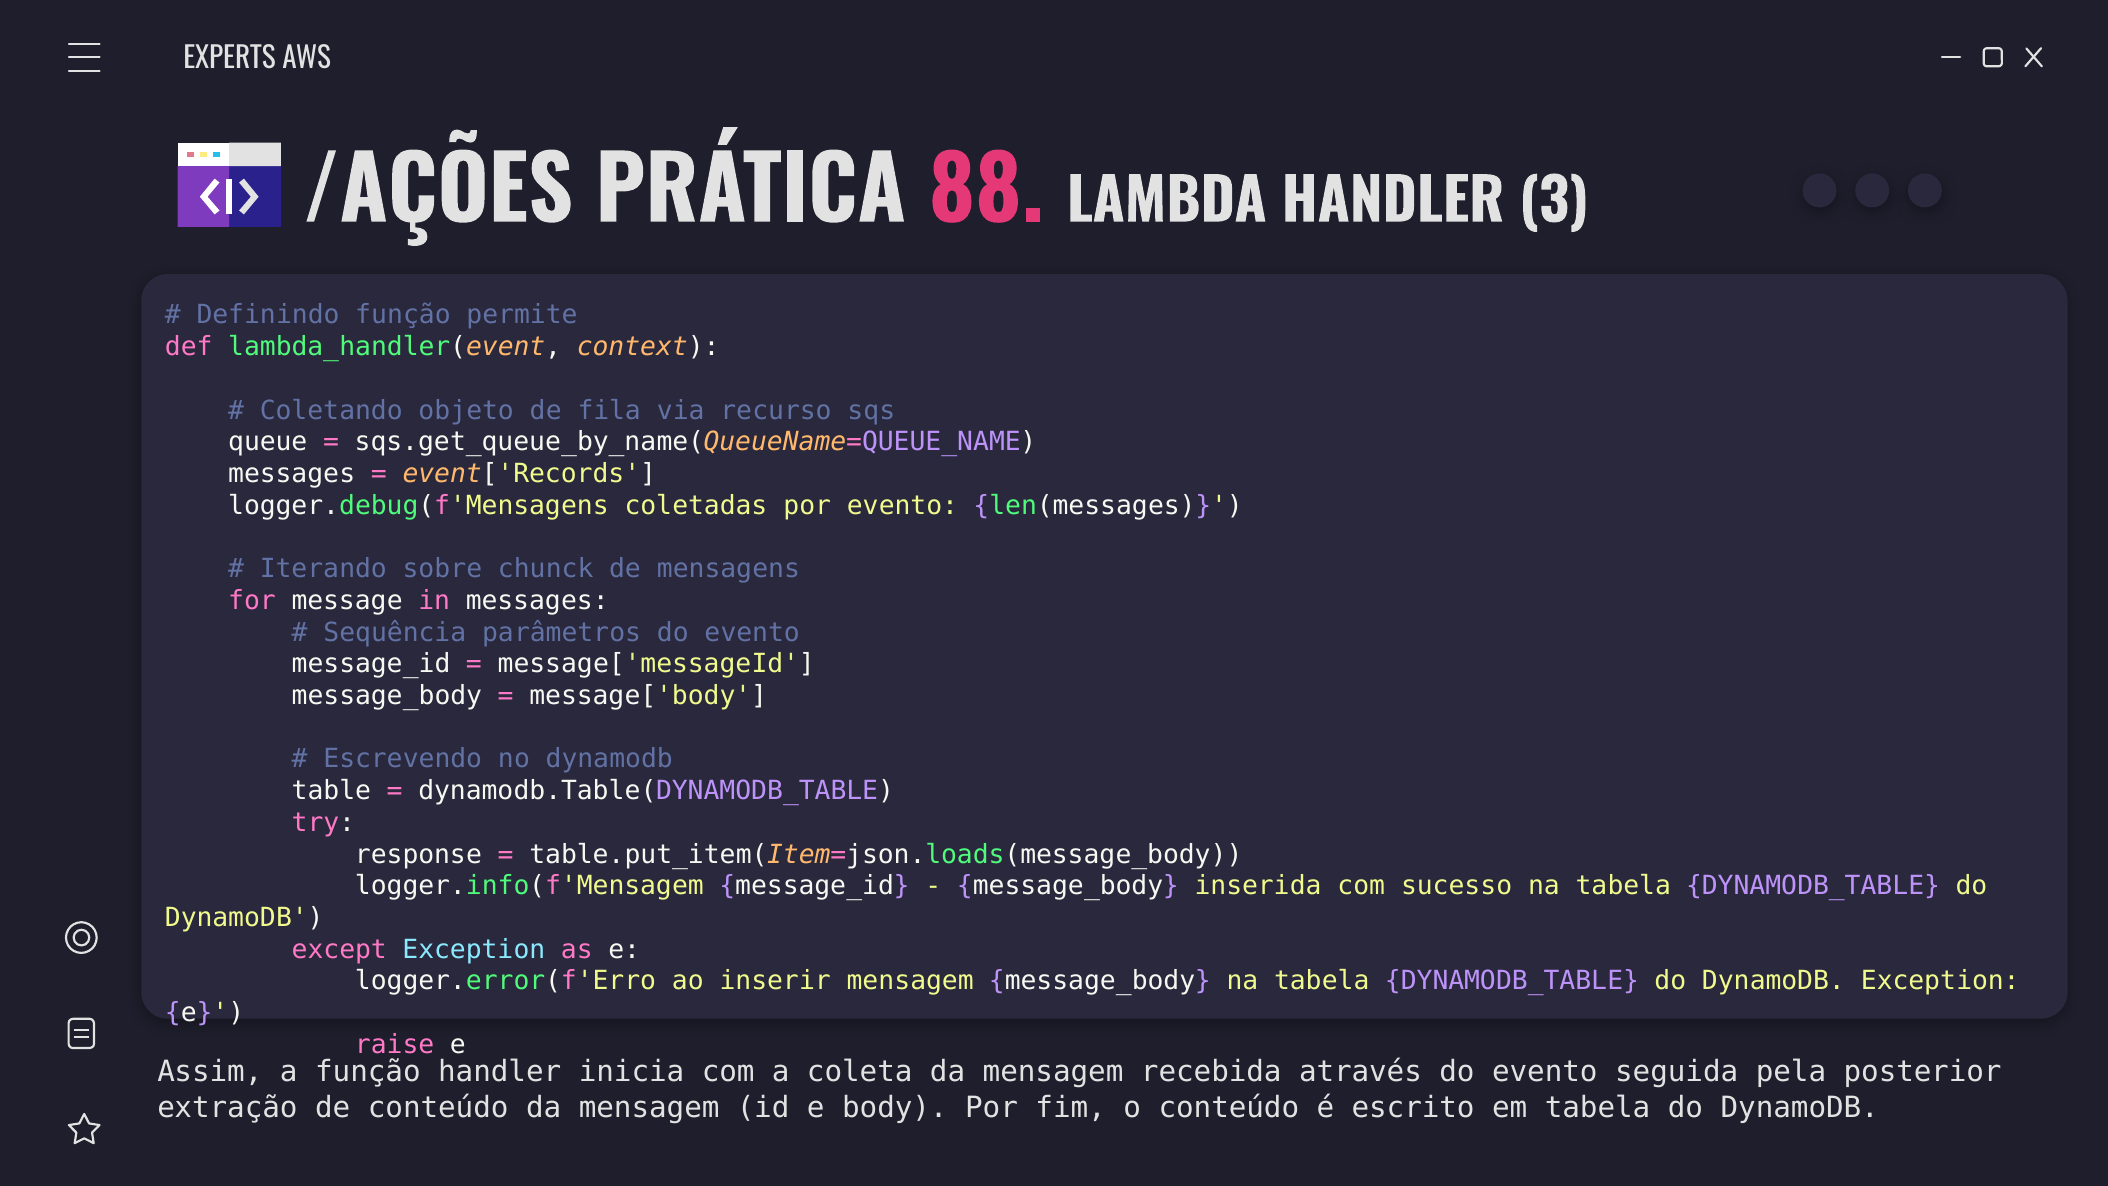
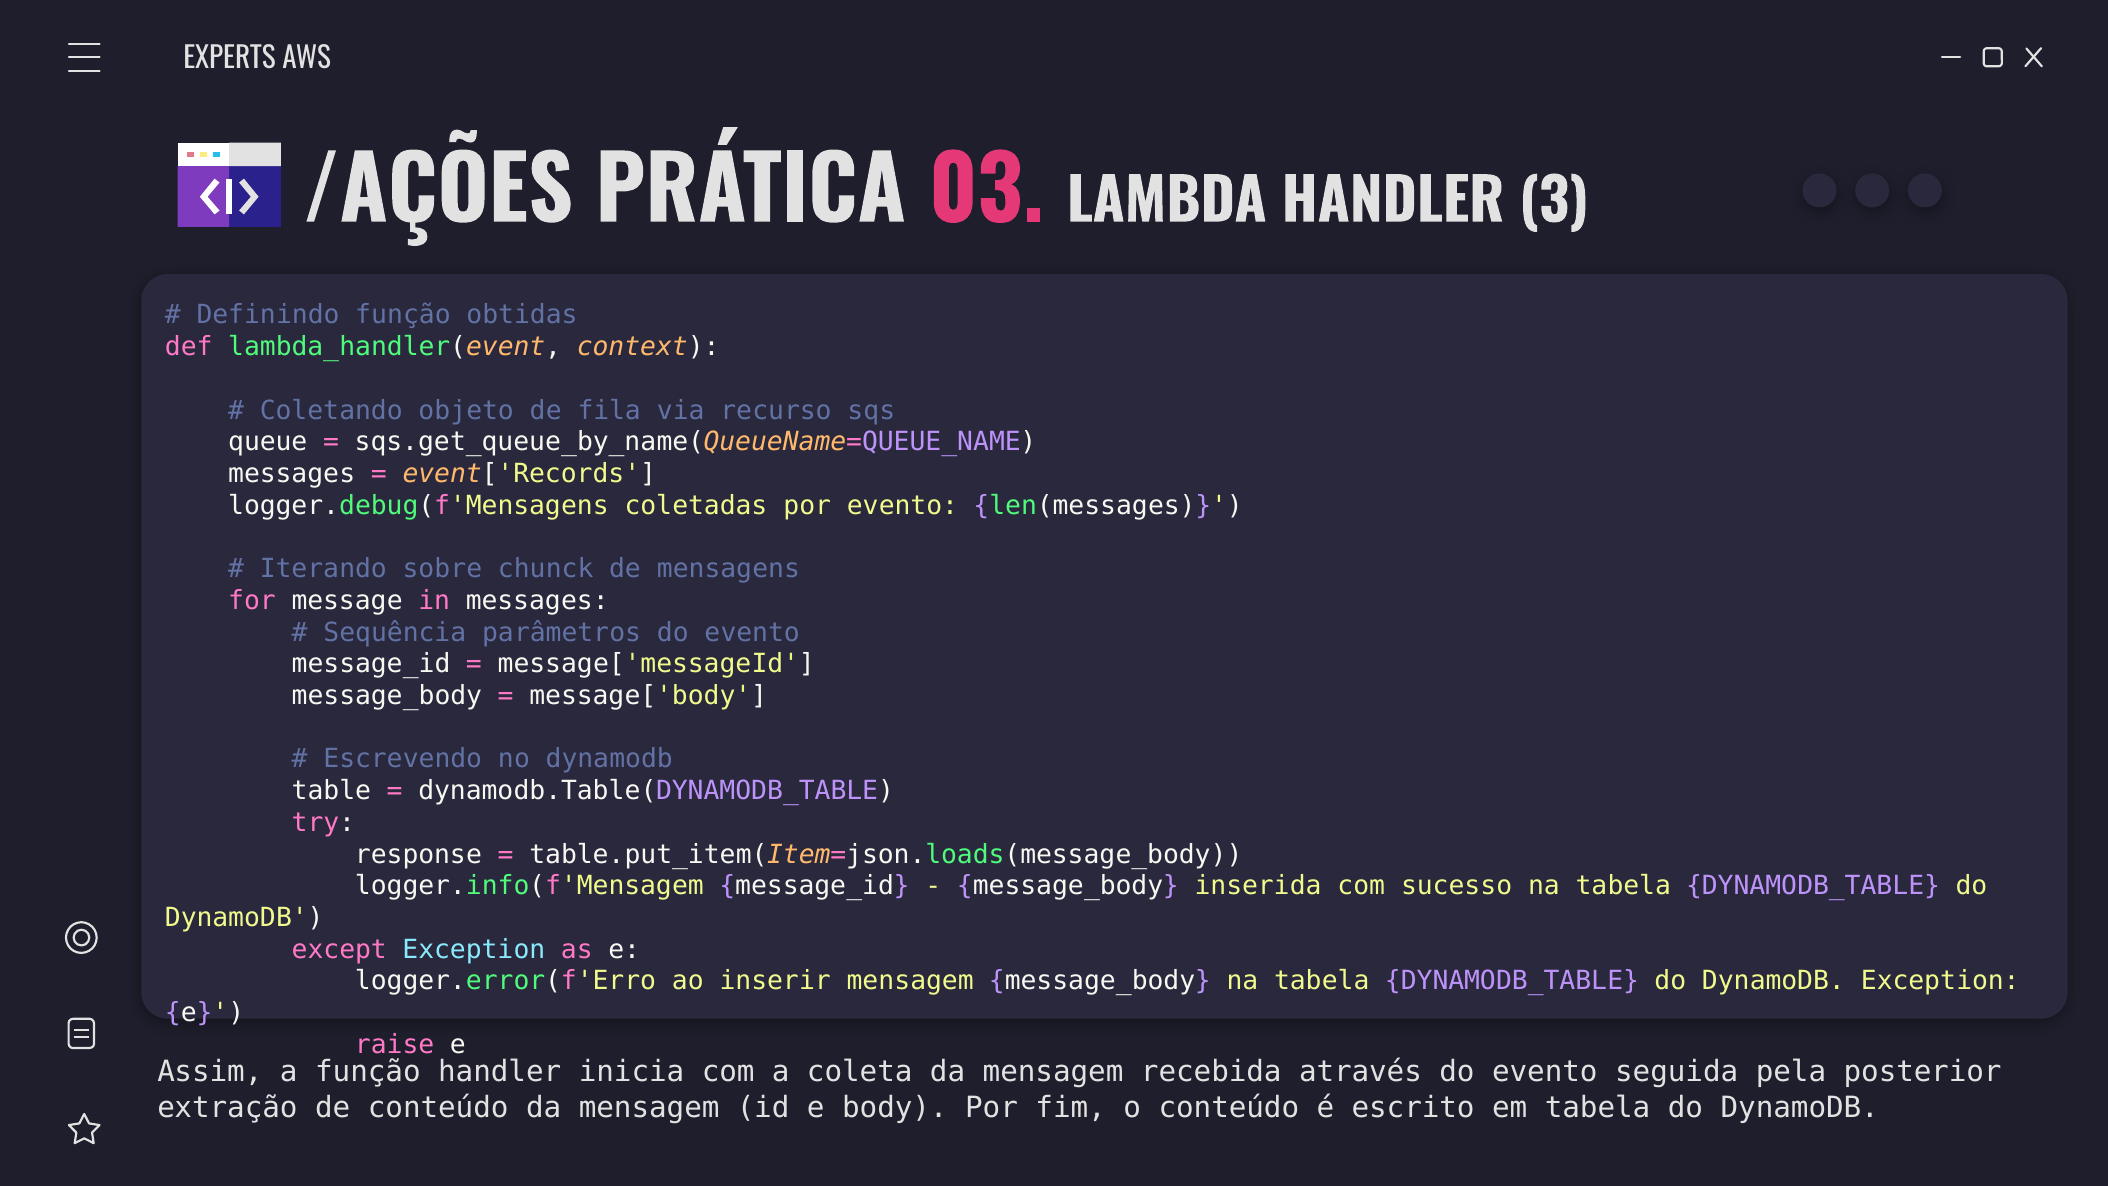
88: 88 -> 03 (987, 193)
permite: permite -> obtidas (522, 315)
